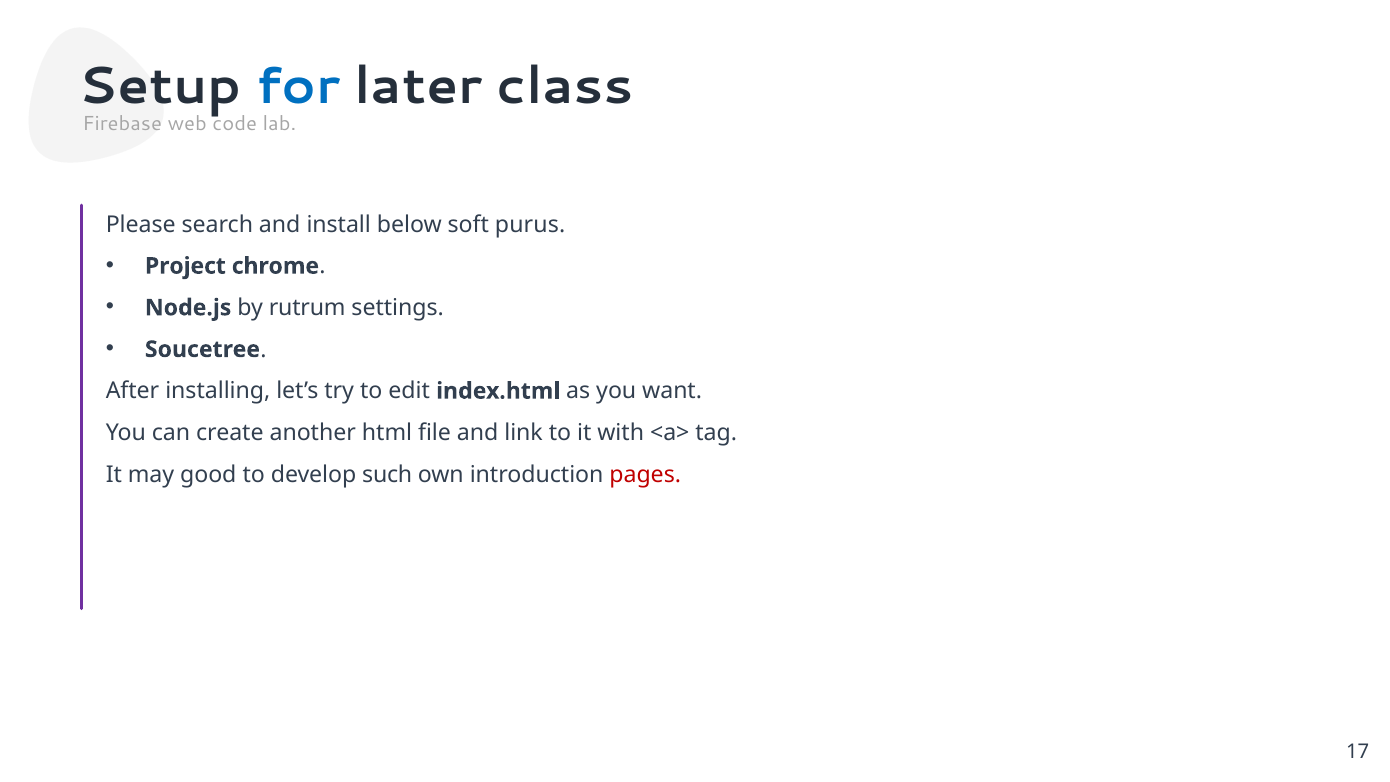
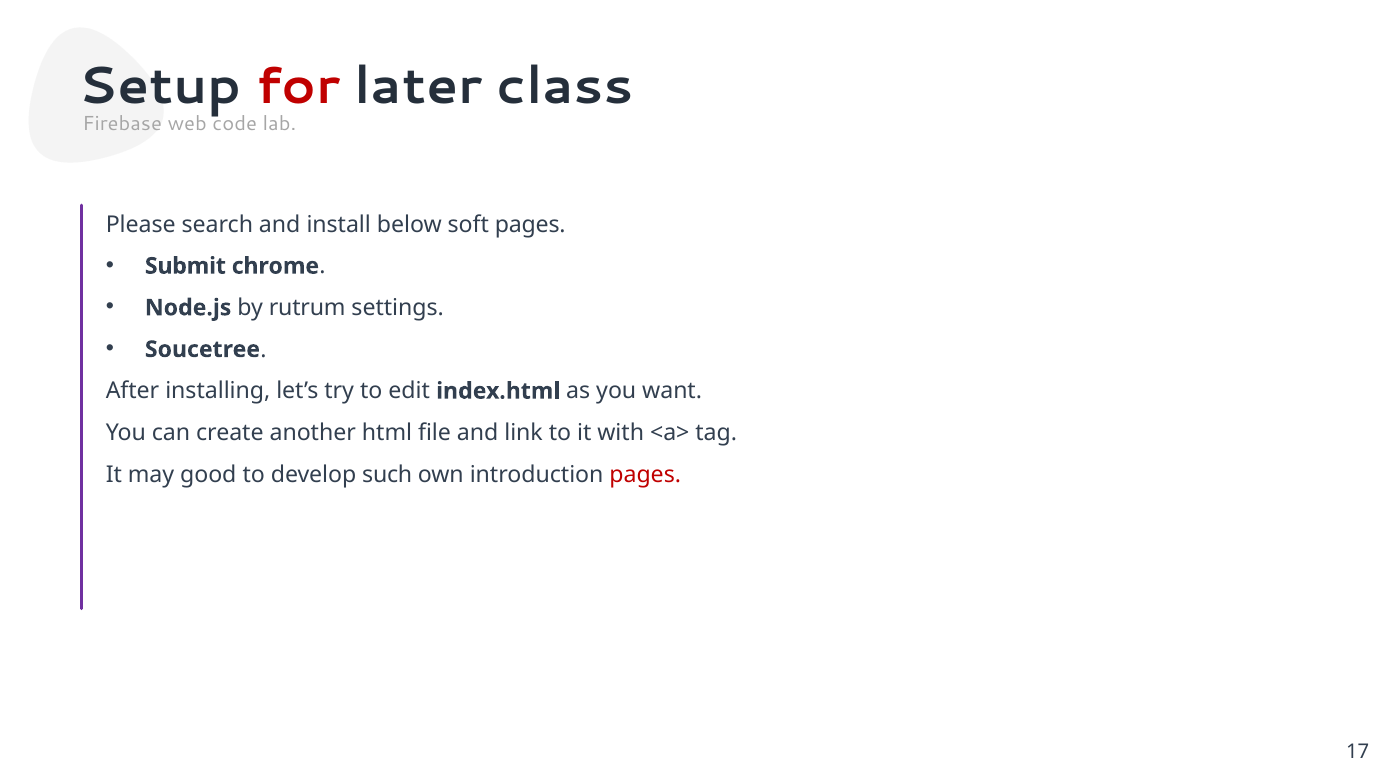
for colour: blue -> red (298, 87)
soft purus: purus -> pages (530, 224)
Project: Project -> Submit (185, 266)
